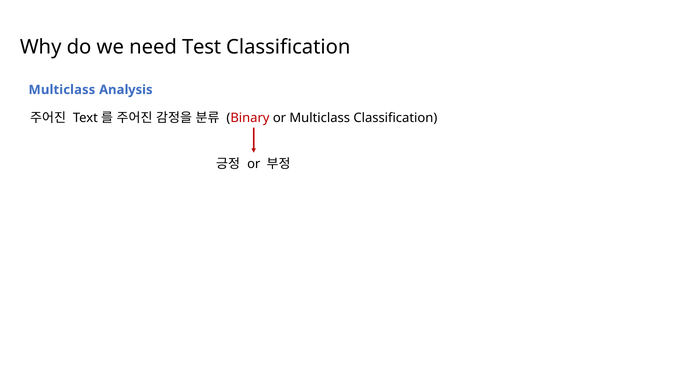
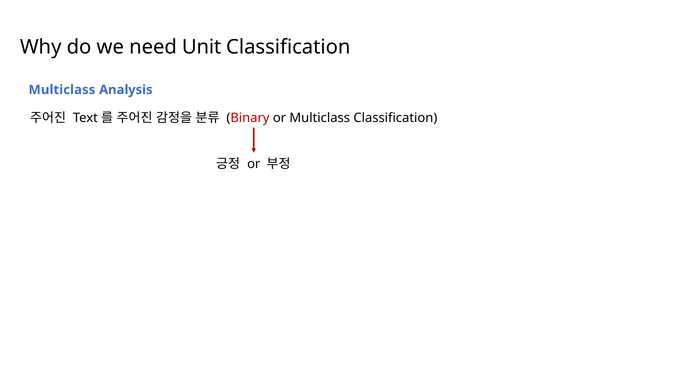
Test: Test -> Unit (202, 47)
